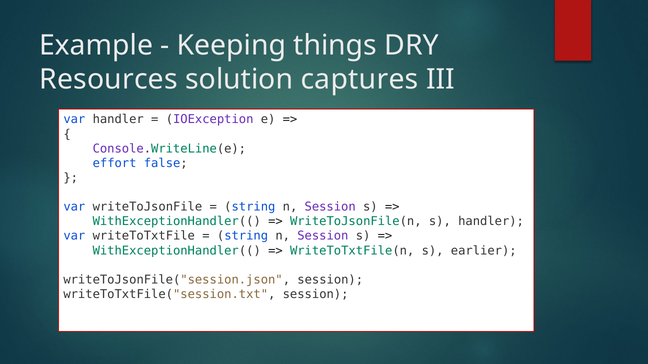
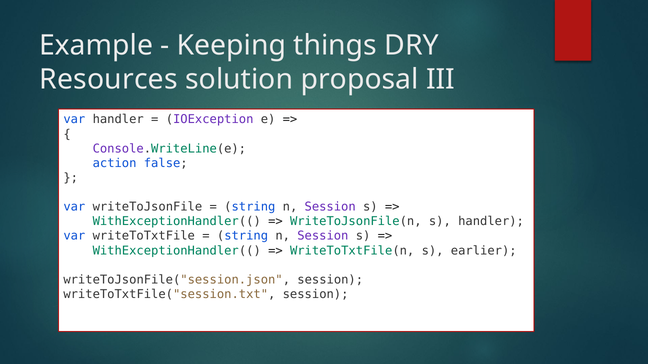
captures: captures -> proposal (360, 80)
effort: effort -> action (115, 163)
